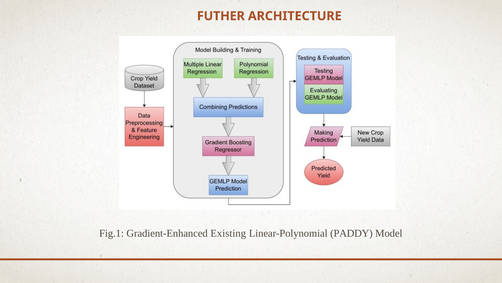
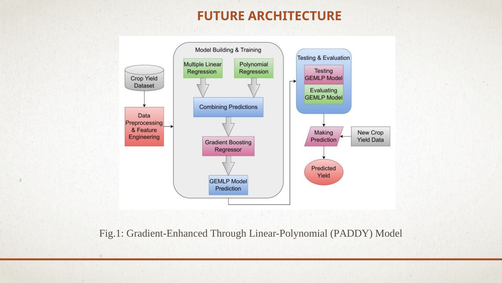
FUTHER: FUTHER -> FUTURE (221, 16)
Existing: Existing -> Through (228, 233)
